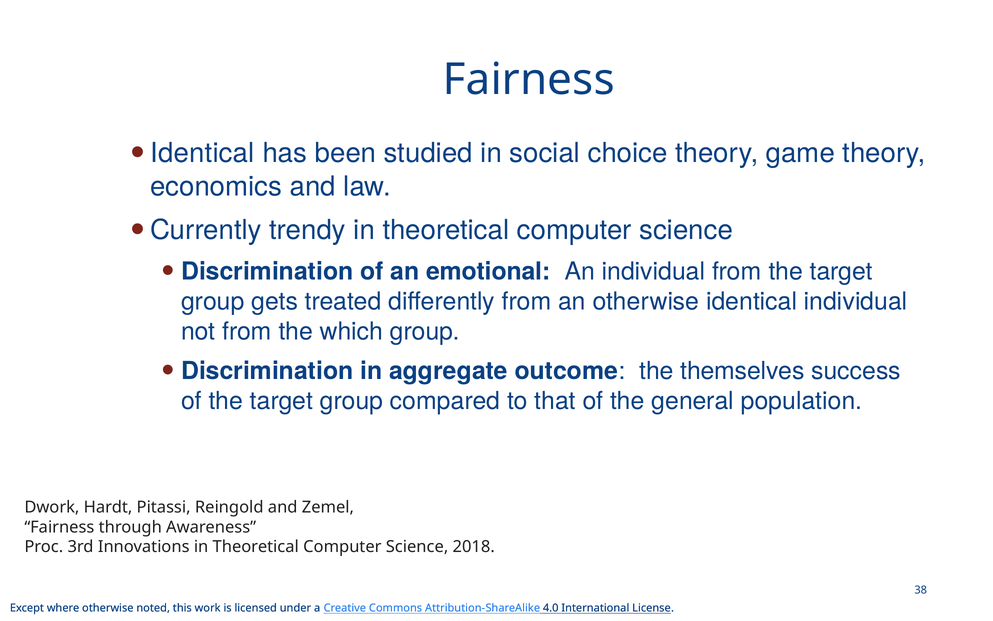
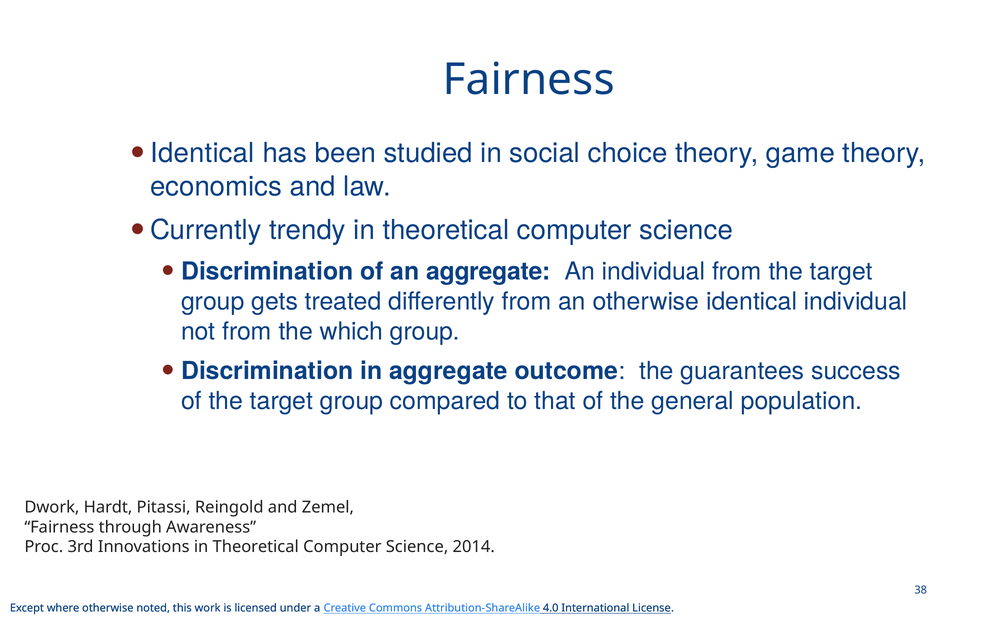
an emotional: emotional -> aggregate (488, 272)
themselves: themselves -> guarantees (742, 371)
2018: 2018 -> 2014 (474, 547)
